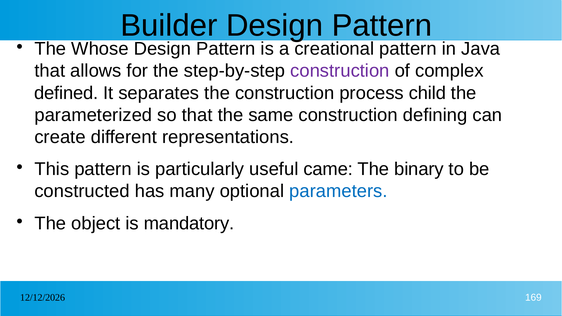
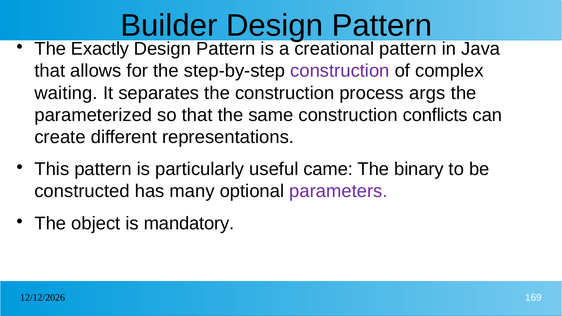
Whose: Whose -> Exactly (100, 49)
defined: defined -> waiting (66, 93)
child: child -> args (427, 93)
defining: defining -> conflicts (435, 115)
parameters colour: blue -> purple (338, 191)
